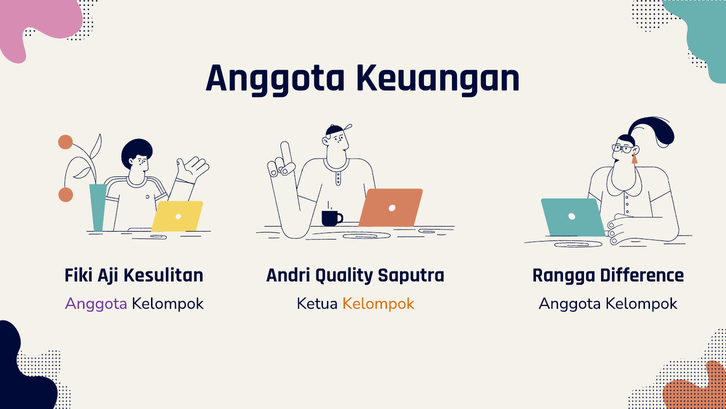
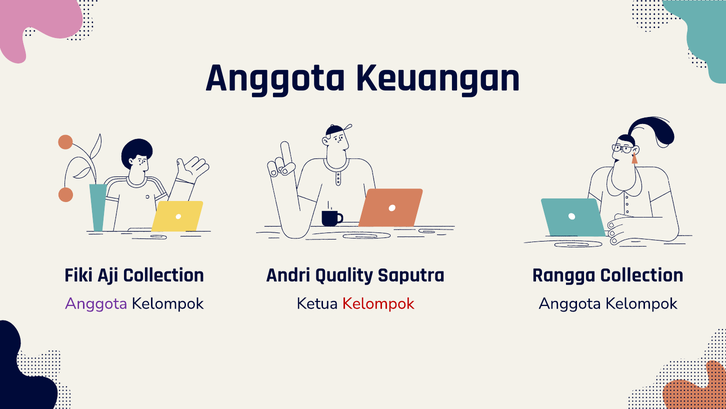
Aji Kesulitan: Kesulitan -> Collection (164, 275)
Rangga Difference: Difference -> Collection (642, 275)
Kelompok colour: orange -> red (378, 303)
